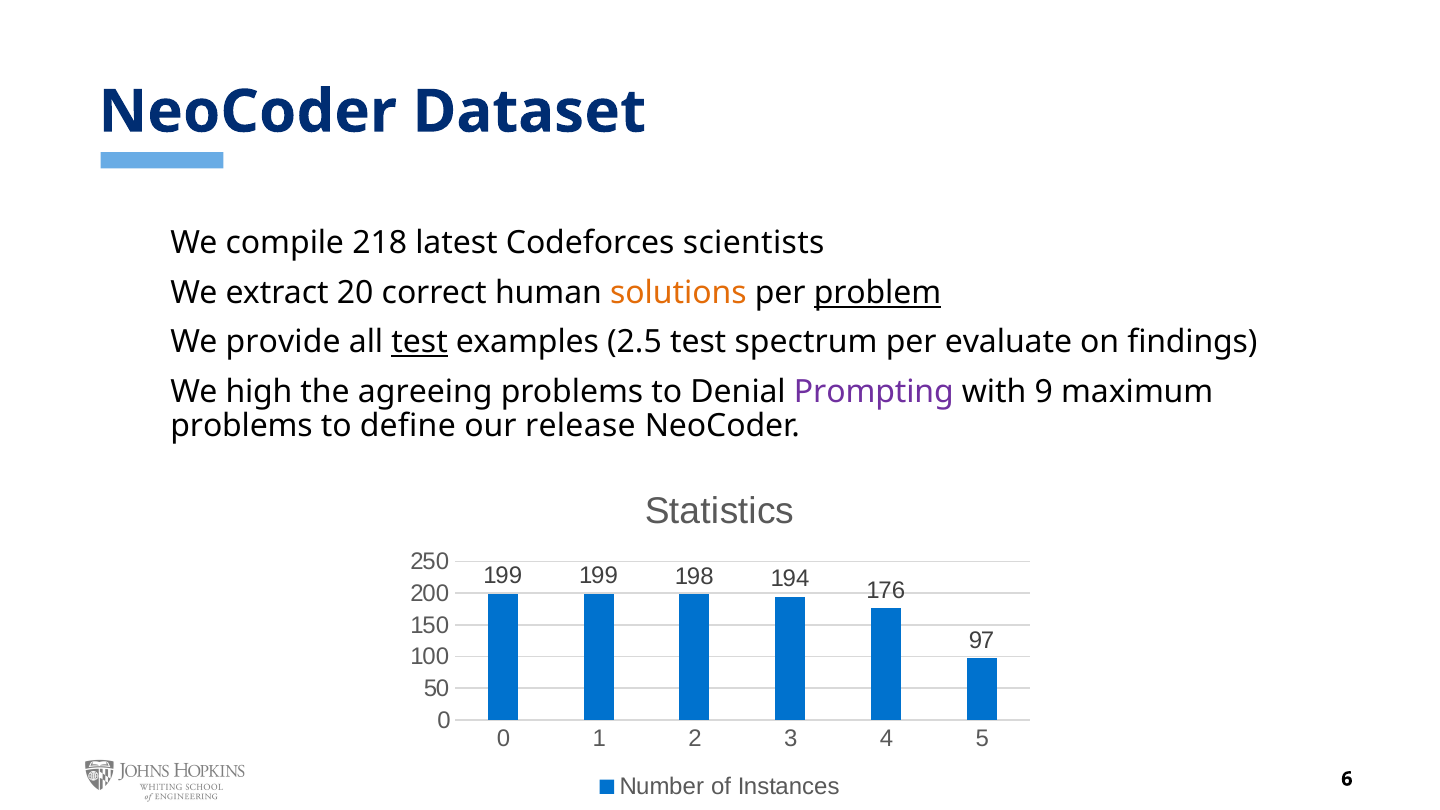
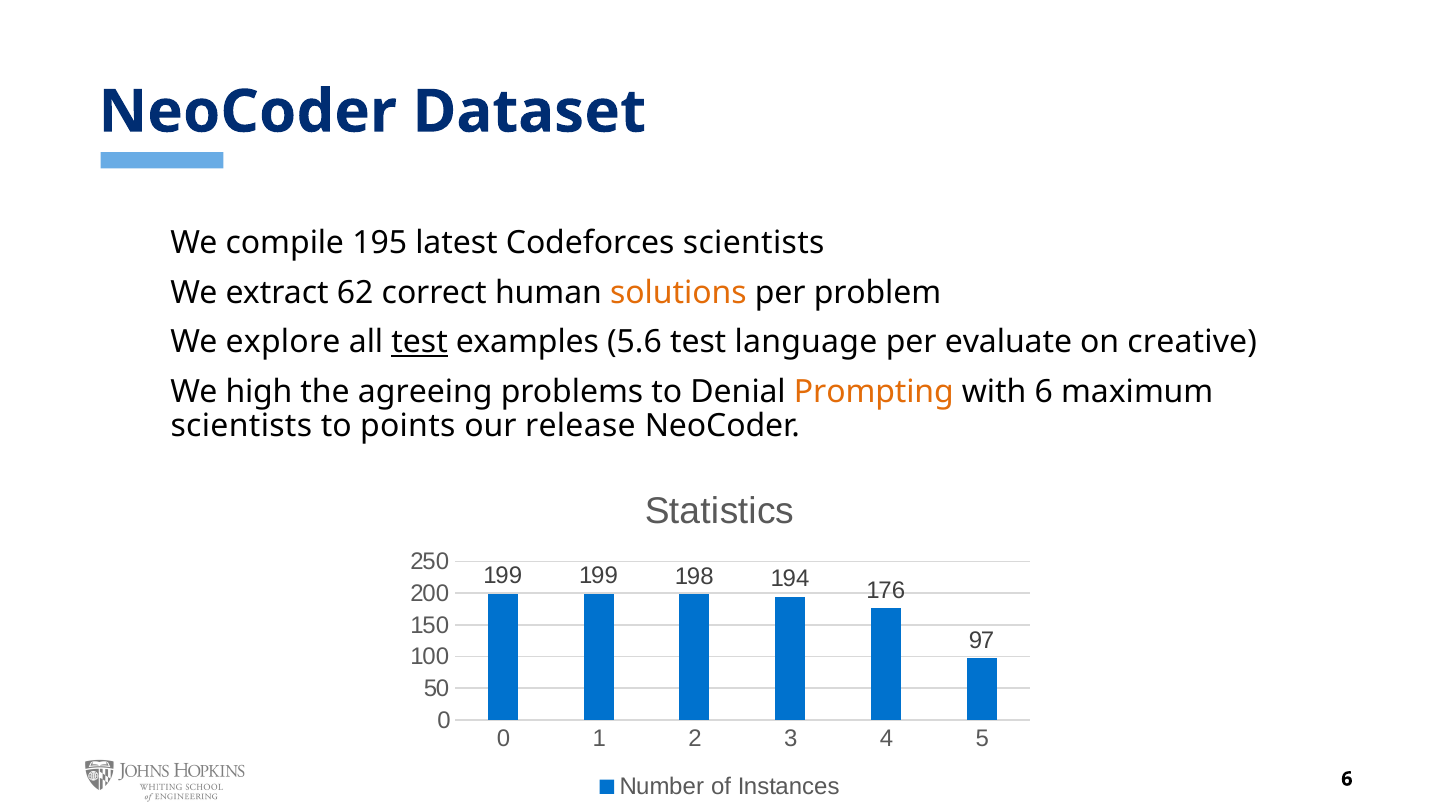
218: 218 -> 195 (380, 243)
20: 20 -> 62 (355, 293)
problem underline: present -> none (877, 293)
provide: provide -> explore (283, 342)
2.5: 2.5 -> 5.6 (634, 342)
spectrum: spectrum -> language (806, 342)
findings: findings -> creative (1192, 342)
Prompting colour: purple -> orange (874, 392)
with 9: 9 -> 6 (1044, 392)
problems: problems -> scientists (241, 426)
define: define -> points (408, 426)
